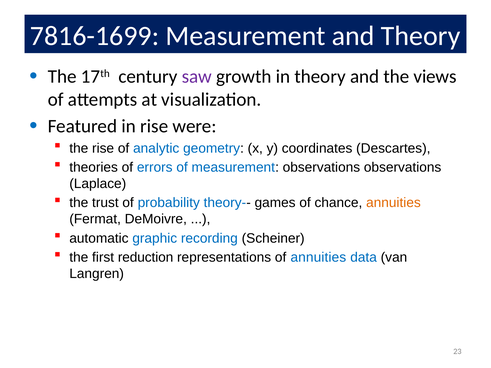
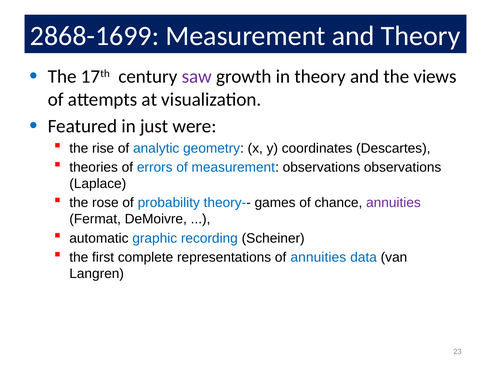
7816-1699: 7816-1699 -> 2868-1699 (95, 36)
in rise: rise -> just (154, 126)
trust: trust -> rose (105, 203)
annuities colour: orange -> purple (393, 203)
reduction: reduction -> complete (146, 257)
